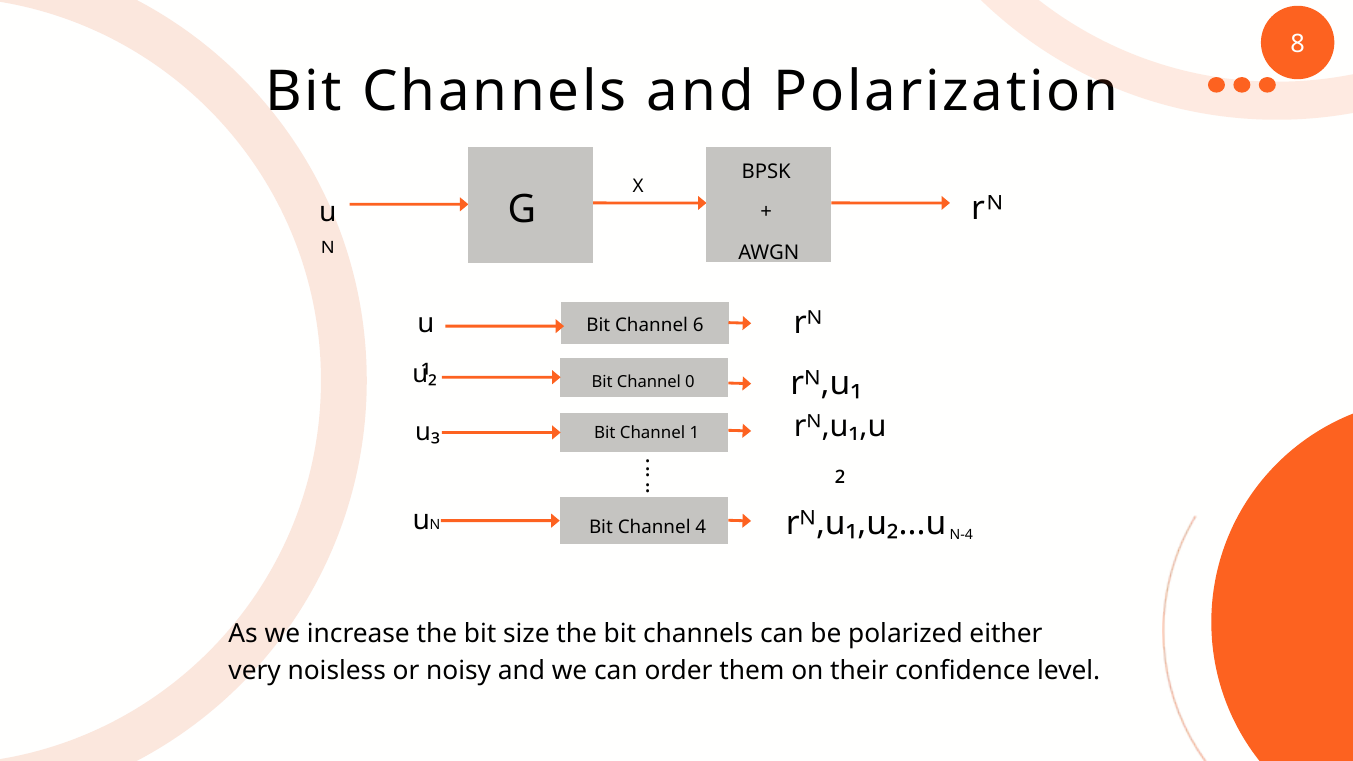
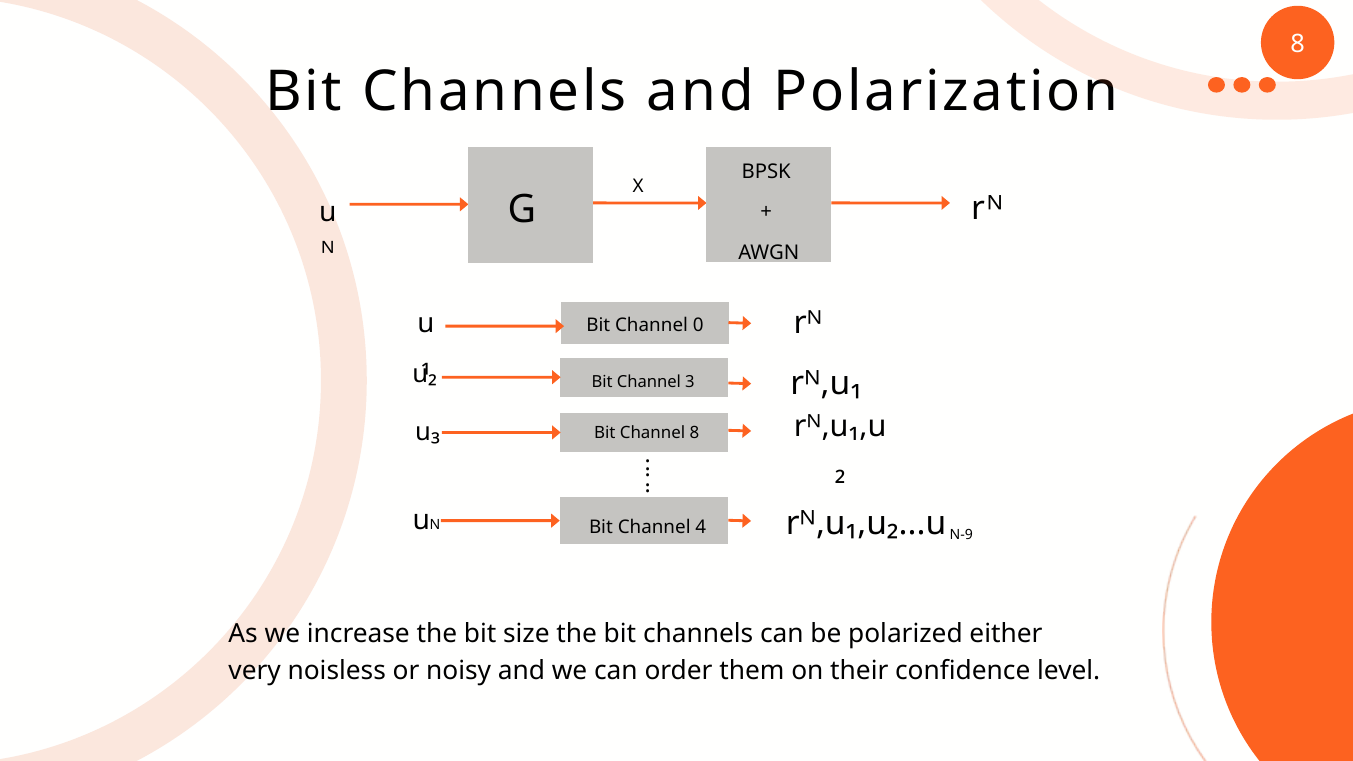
6: 6 -> 0 (698, 325)
0: 0 -> 3 (690, 382)
Channel 1: 1 -> 8 (694, 433)
N-4: N-4 -> N-9 (961, 535)
